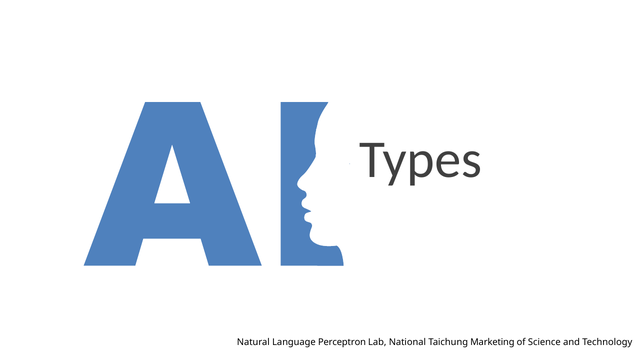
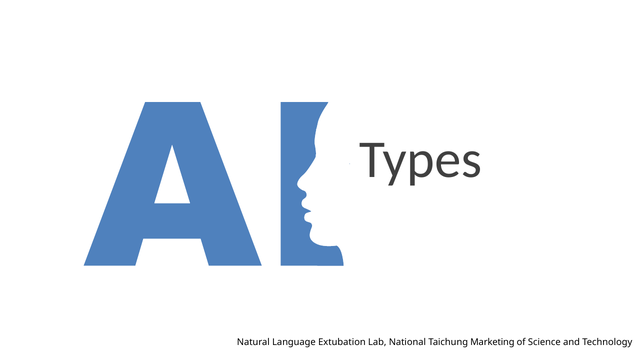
Perceptron: Perceptron -> Extubation (342, 342)
